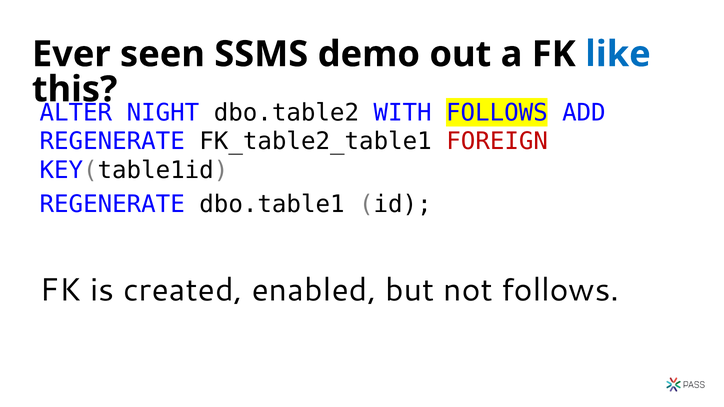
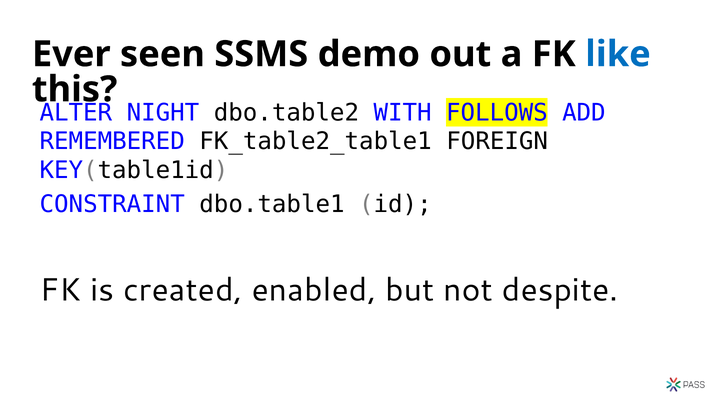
REGENERATE: REGENERATE -> REMEMBERED (112, 142)
FOREIGN colour: red -> black (497, 142)
REGENERATE: REGENERATE -> CONSTRAINT (112, 204)
not follows: follows -> despite (560, 290)
